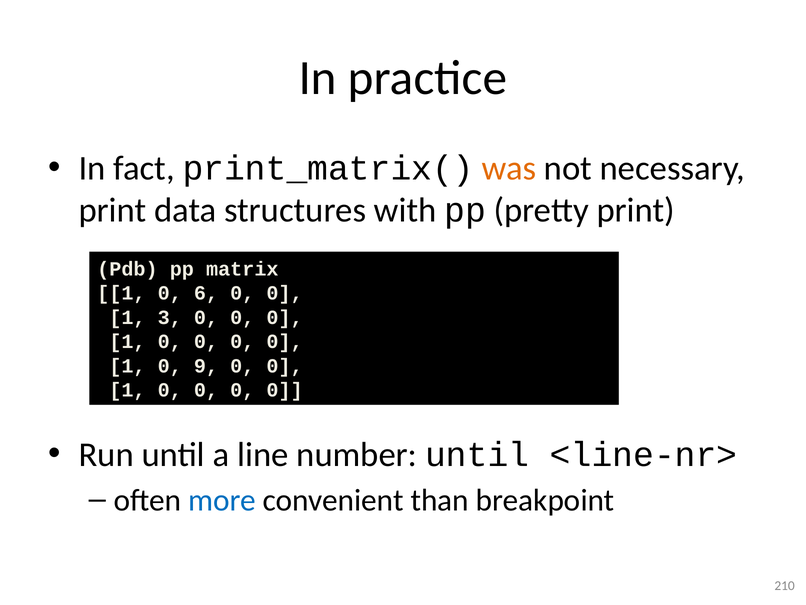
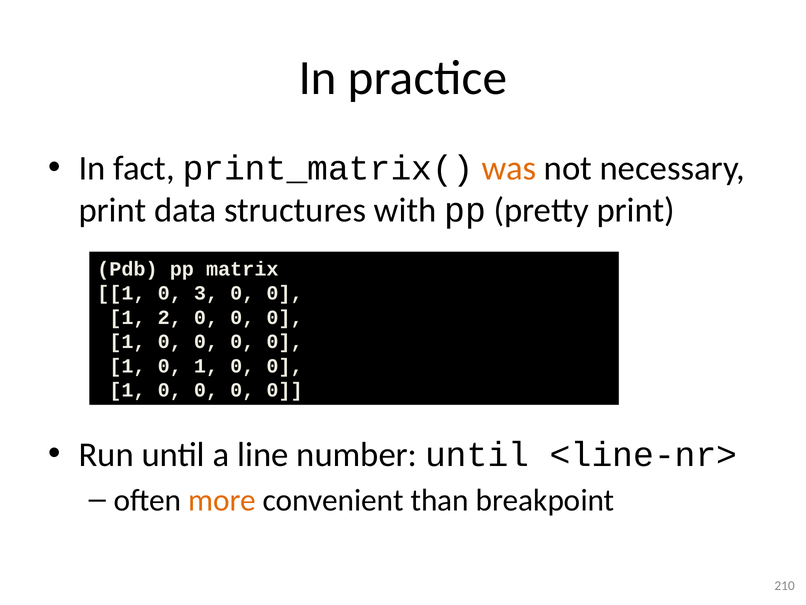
6: 6 -> 3 (206, 293)
3: 3 -> 2 (170, 317)
1 0 9: 9 -> 1 (206, 366)
more colour: blue -> orange (222, 500)
